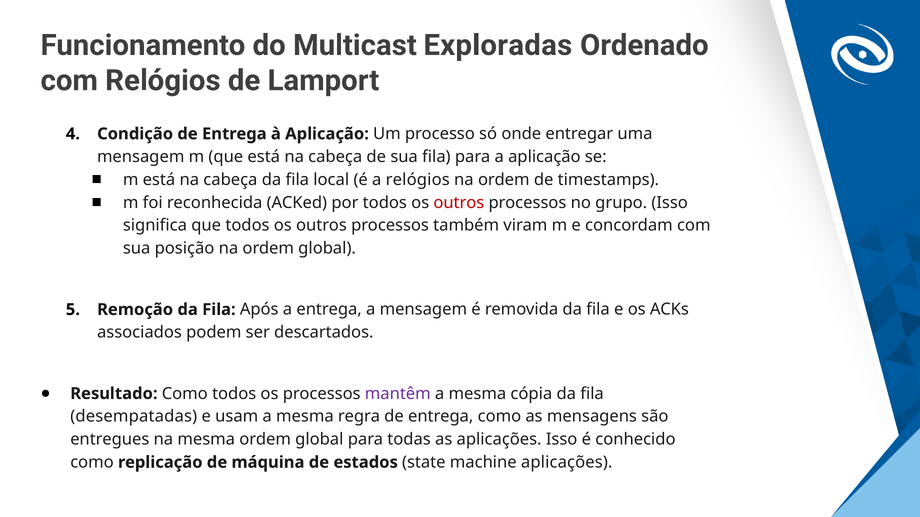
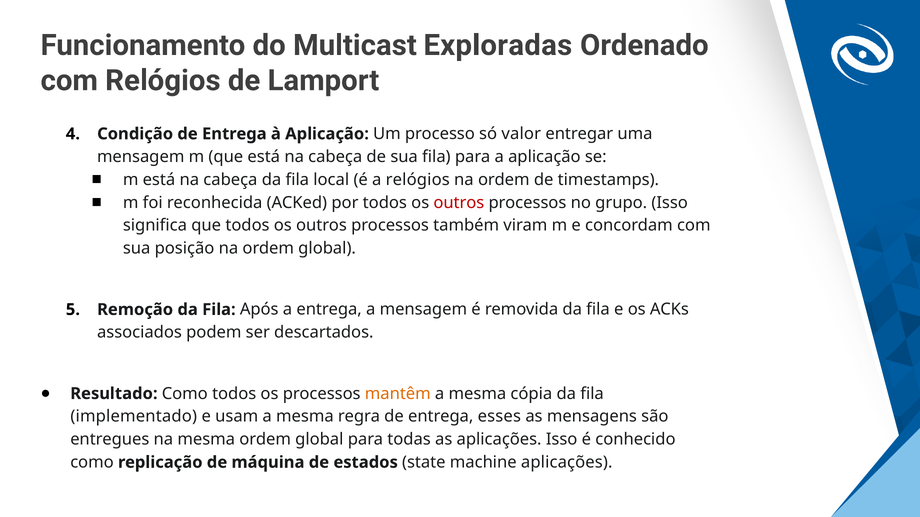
onde: onde -> valor (521, 134)
mantêm colour: purple -> orange (398, 394)
desempatadas: desempatadas -> implementado (134, 417)
entrega como: como -> esses (499, 417)
